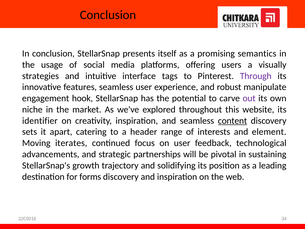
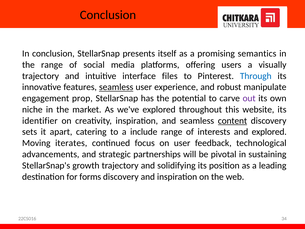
the usage: usage -> range (52, 65)
strategies: strategies -> trajectory (41, 76)
tags: tags -> files (170, 76)
Through colour: purple -> blue (256, 76)
seamless underline: none -> present (116, 87)
hook: hook -> prop (82, 98)
header: header -> include (144, 132)
and element: element -> explored (269, 132)
